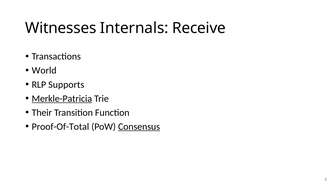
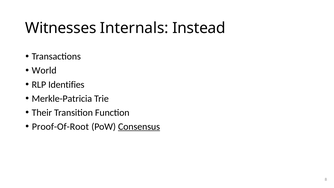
Receive: Receive -> Instead (199, 28)
Supports: Supports -> Identifies (66, 84)
Merkle-Patricia underline: present -> none (62, 98)
Proof-Of-Total: Proof-Of-Total -> Proof-Of-Root (60, 126)
